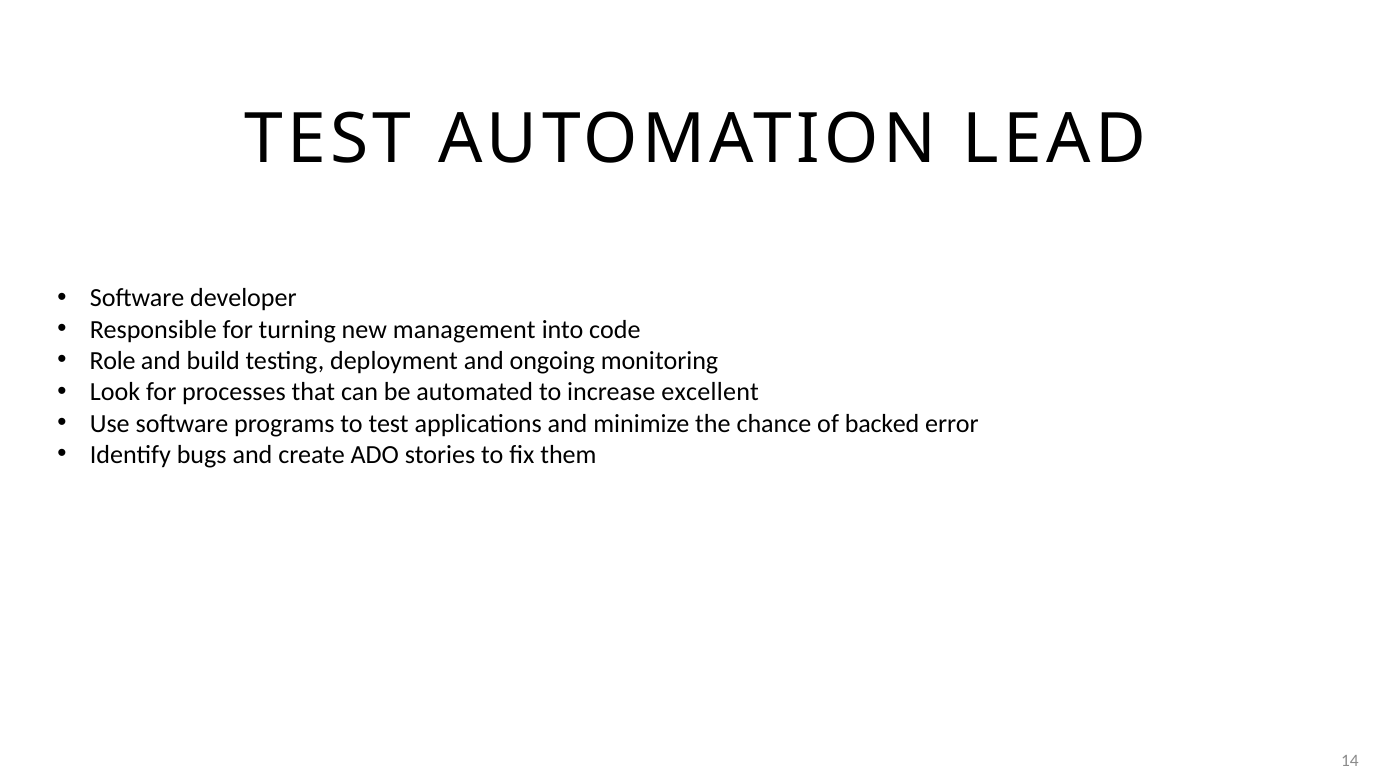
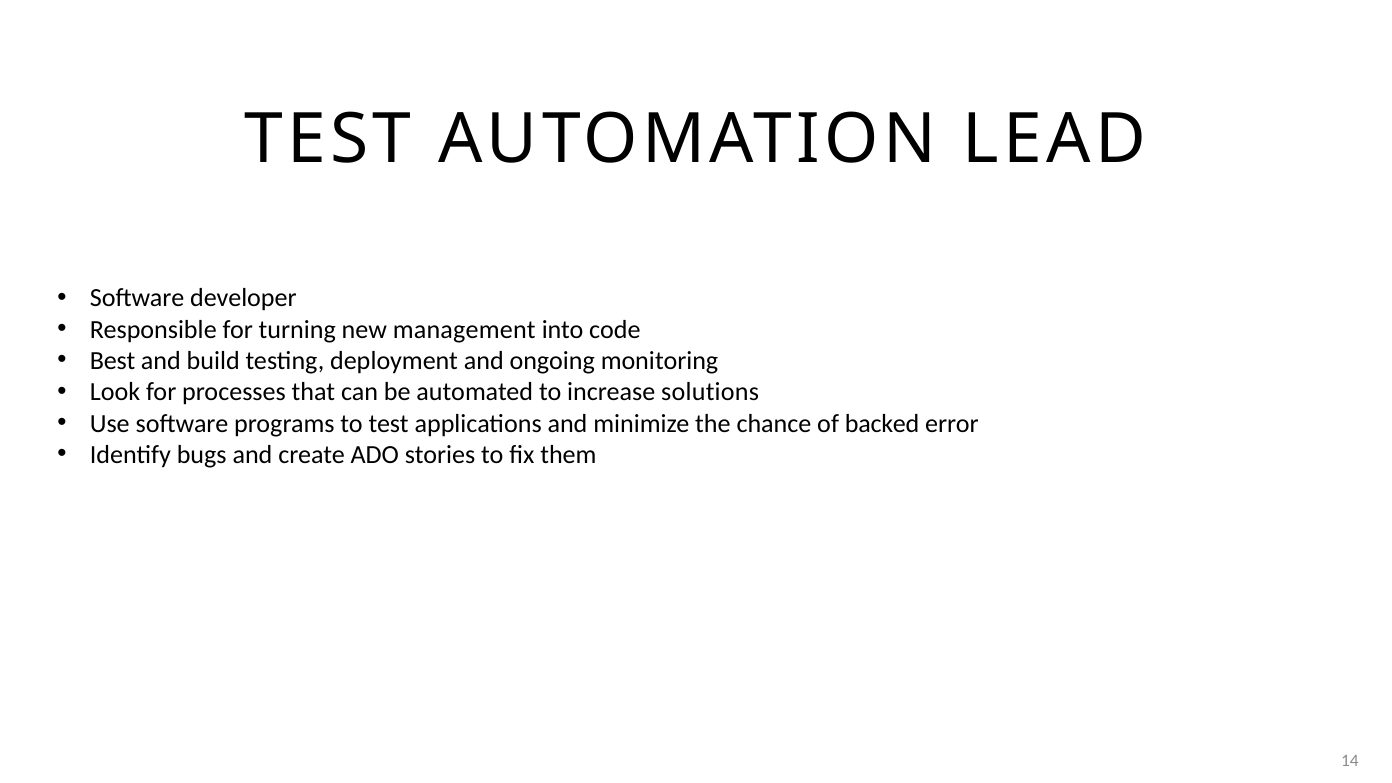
Role: Role -> Best (113, 361)
excellent: excellent -> solutions (710, 392)
